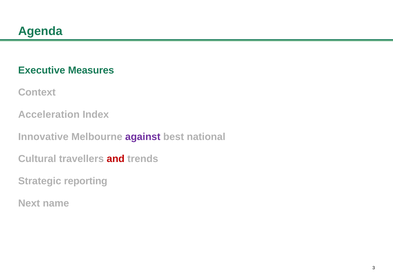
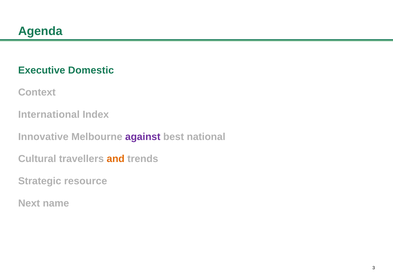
Measures: Measures -> Domestic (91, 70)
Acceleration: Acceleration -> International (49, 115)
and colour: red -> orange (116, 159)
reporting: reporting -> resource (86, 181)
